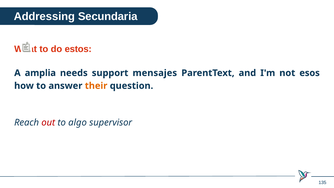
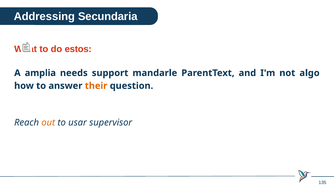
mensajes: mensajes -> mandarle (155, 73)
esos: esos -> algo (310, 73)
out colour: red -> orange (48, 122)
algo: algo -> usar (78, 122)
